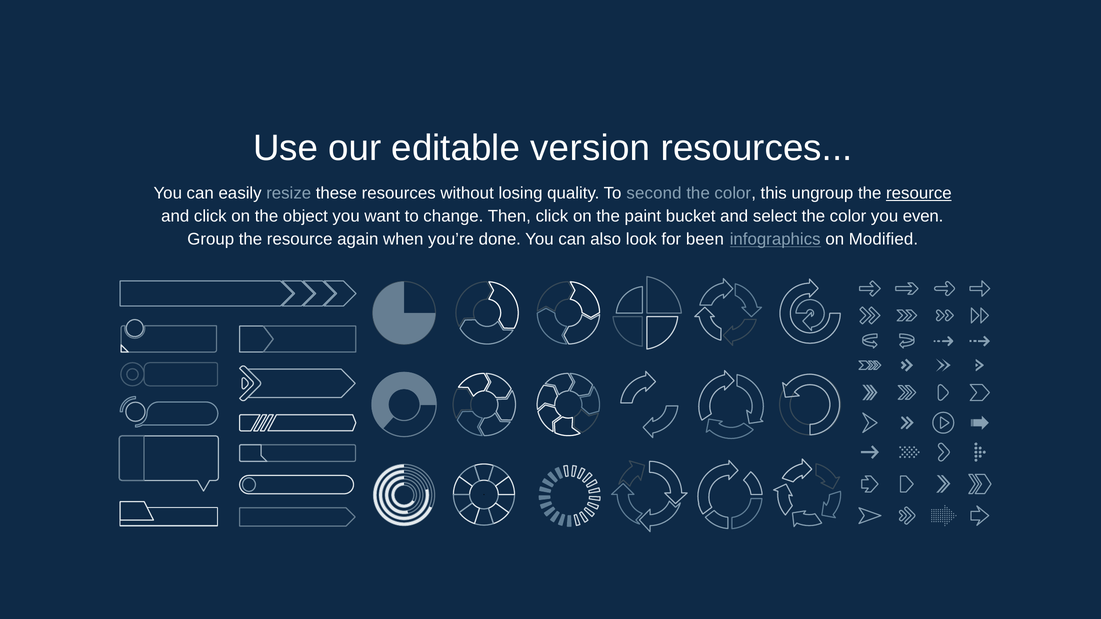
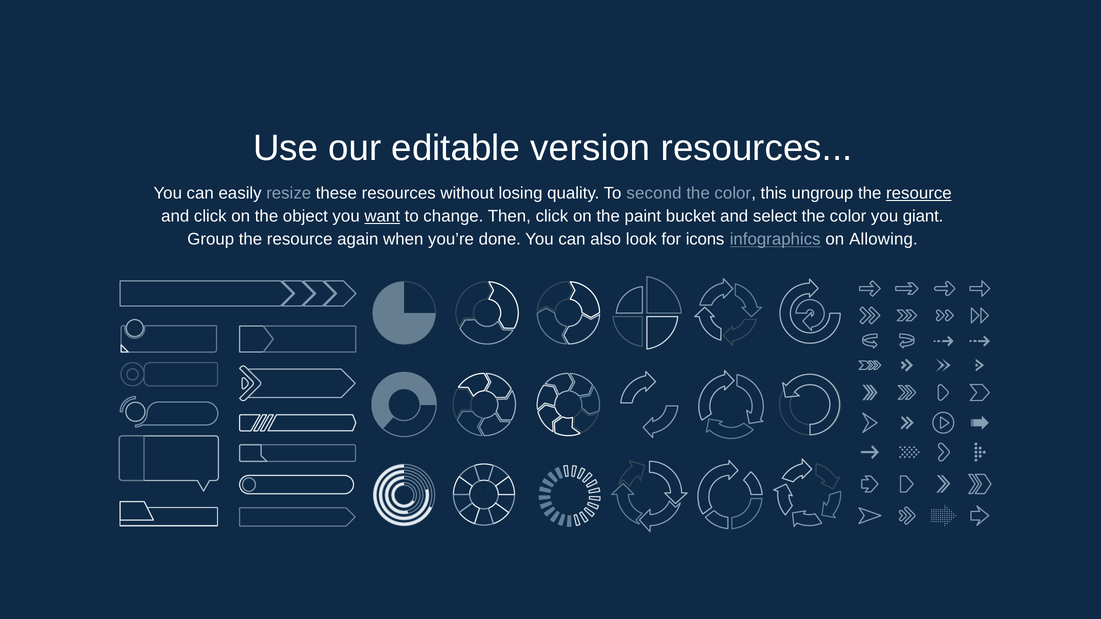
want underline: none -> present (382, 216)
even: even -> giant (923, 216)
been: been -> icons (705, 240)
Modified: Modified -> Allowing (883, 240)
